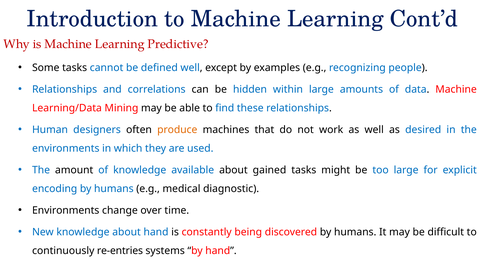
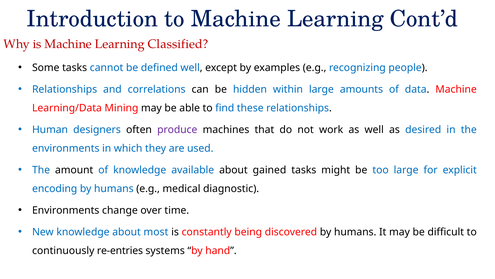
Predictive: Predictive -> Classified (178, 44)
produce colour: orange -> purple (177, 130)
about hand: hand -> most (156, 232)
